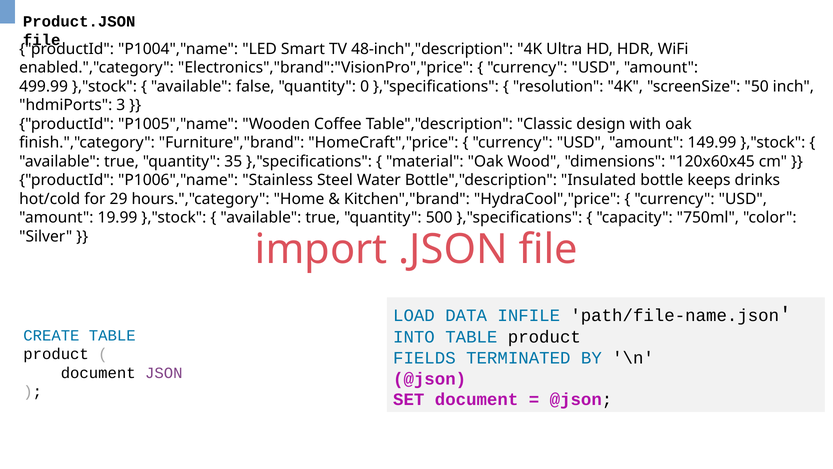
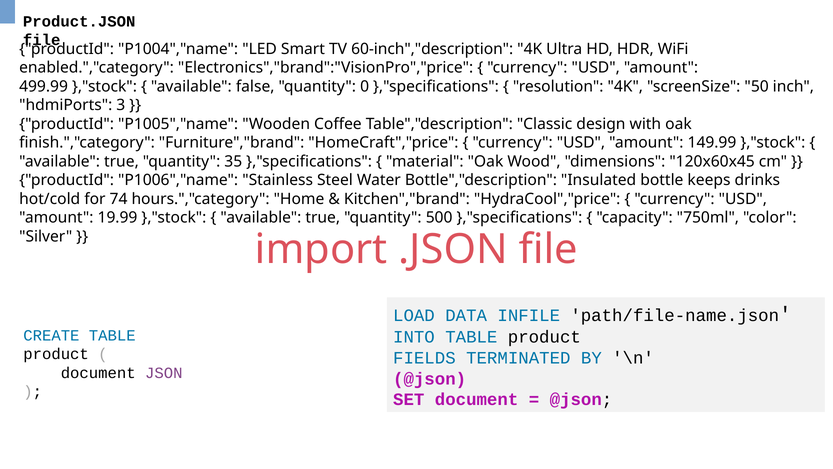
48-inch","description: 48-inch","description -> 60-inch","description (432, 49)
29: 29 -> 74 (119, 199)
